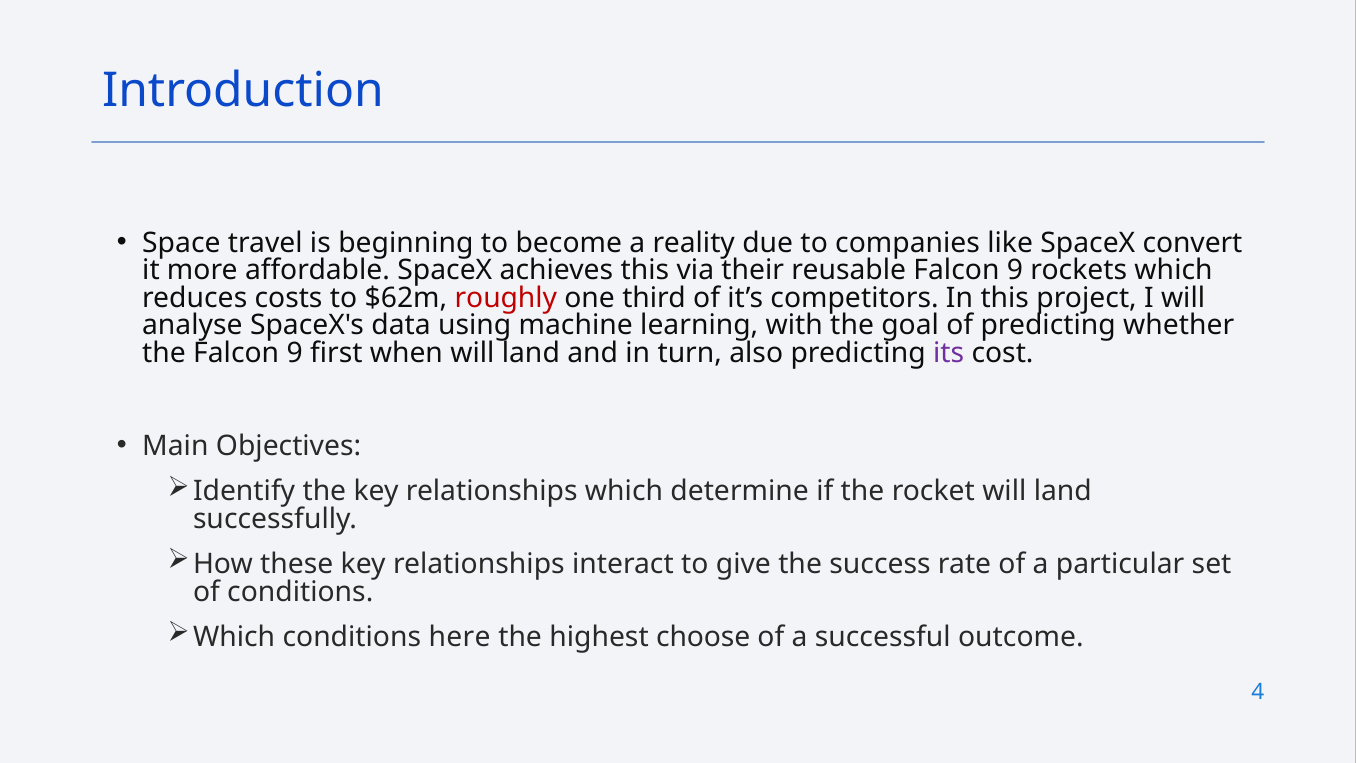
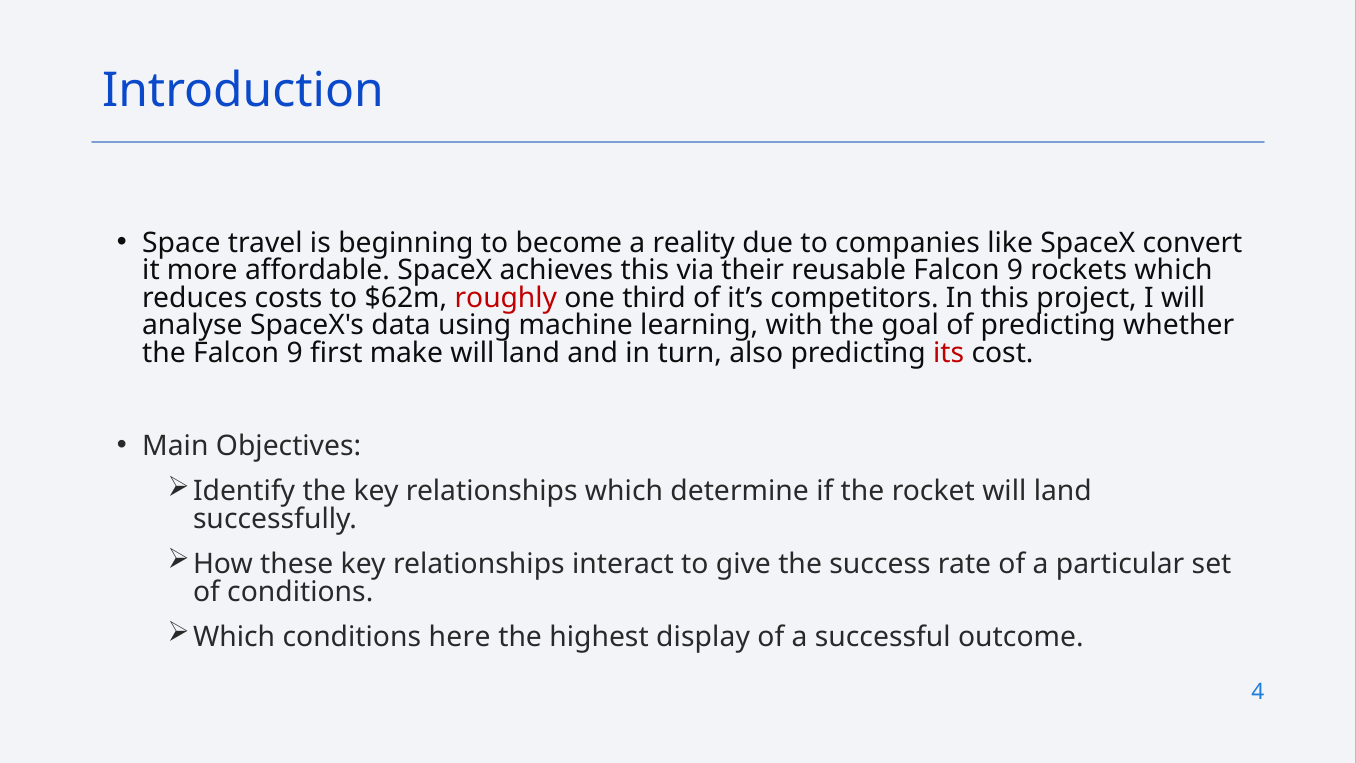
when: when -> make (406, 353)
its colour: purple -> red (949, 353)
choose: choose -> display (703, 637)
